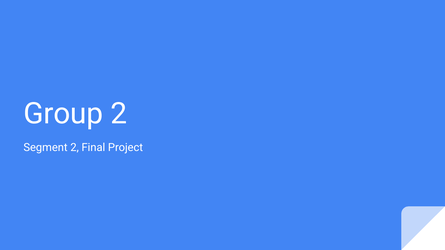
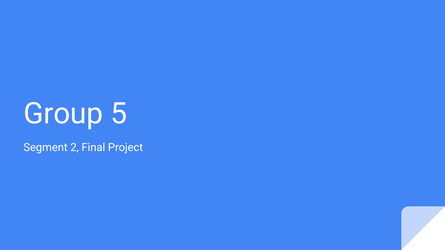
Group 2: 2 -> 5 (119, 114)
